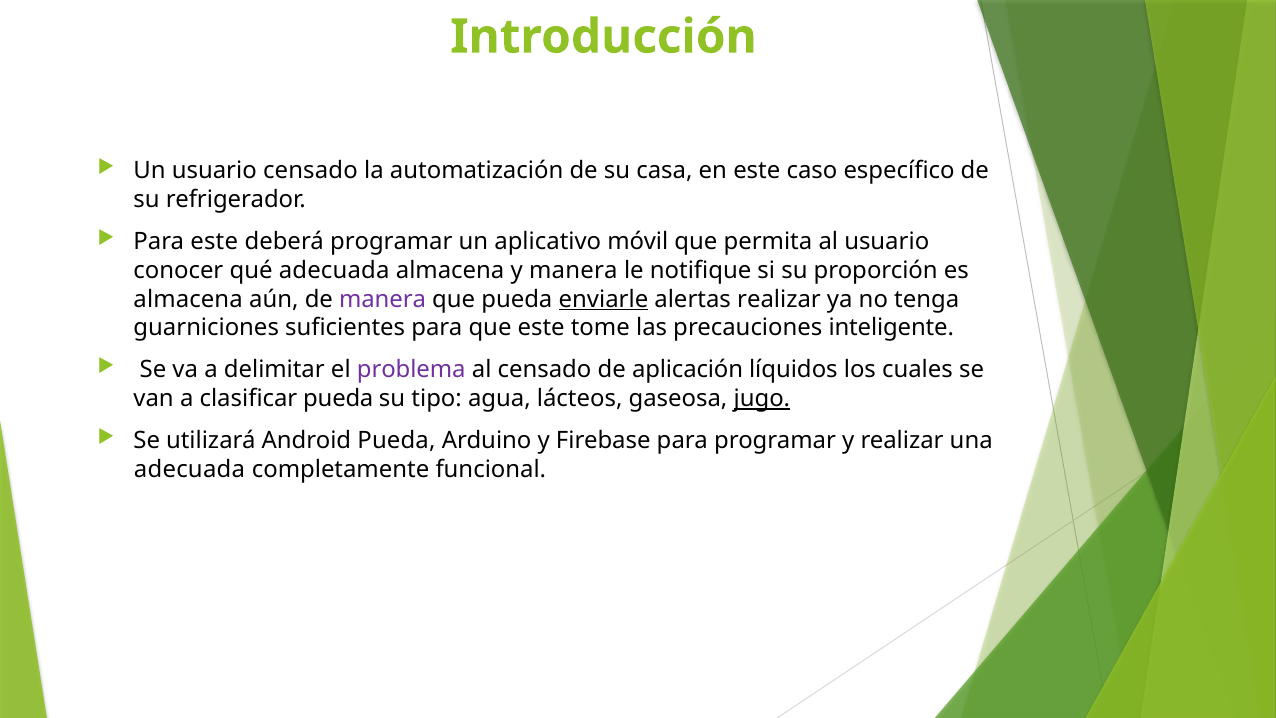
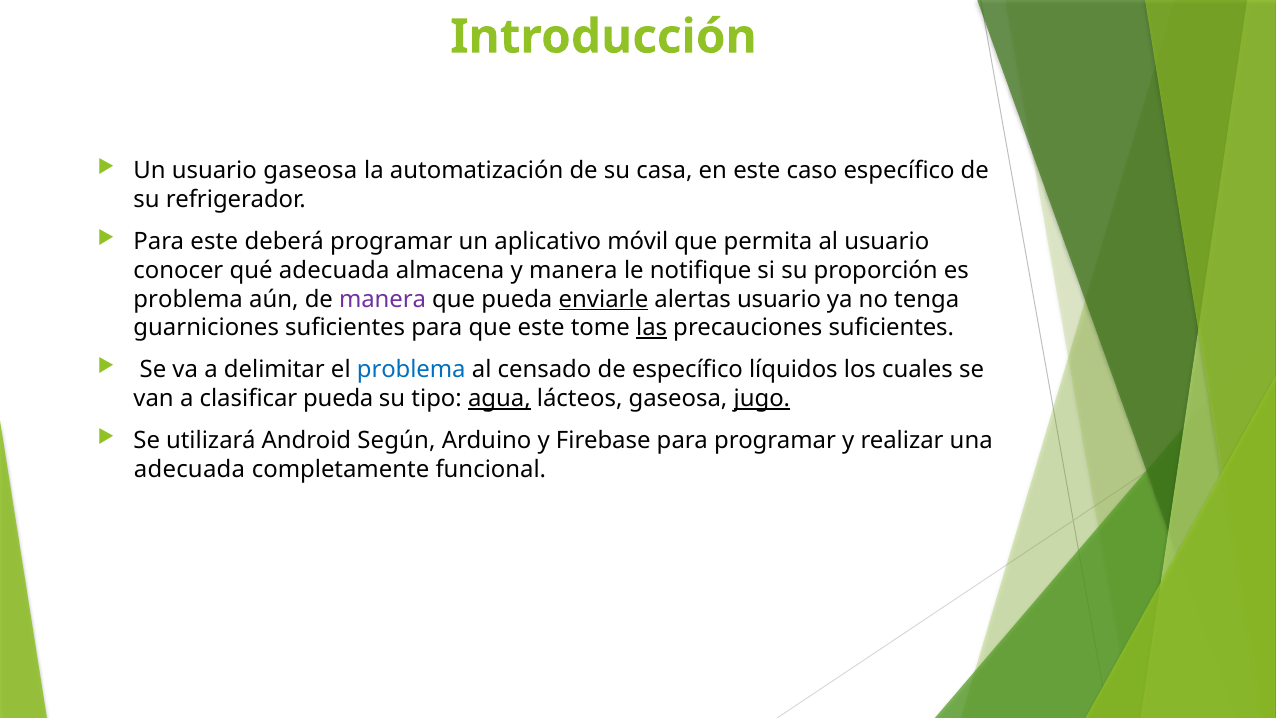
usuario censado: censado -> gaseosa (310, 171)
almacena: almacena -> problema (188, 299)
alertas realizar: realizar -> usuario (779, 299)
las underline: none -> present (652, 328)
precauciones inteligente: inteligente -> suficientes (891, 328)
problema colour: purple -> blue (411, 370)
de aplicación: aplicación -> específico (688, 370)
agua underline: none -> present (499, 398)
Android Pueda: Pueda -> Según (396, 440)
